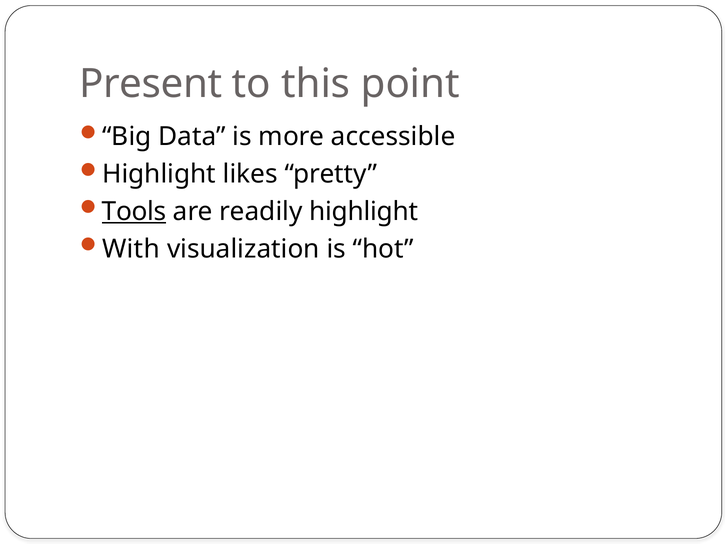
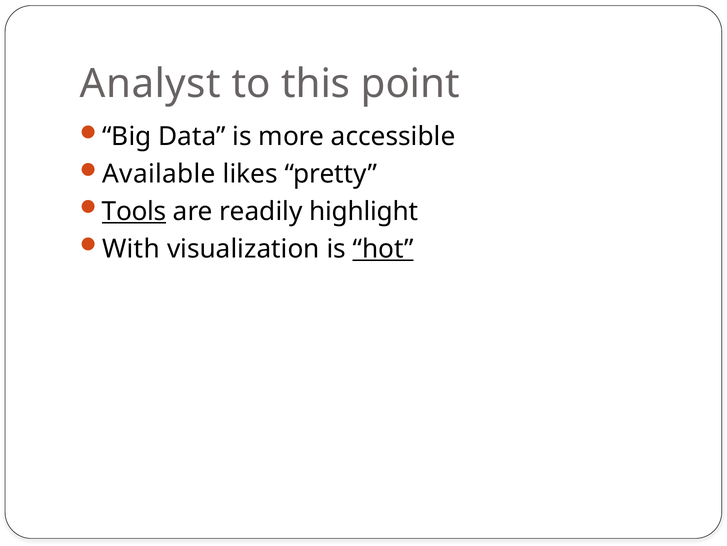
Present: Present -> Analyst (150, 84)
Highlight: Highlight -> Available (159, 174)
hot underline: none -> present (383, 249)
